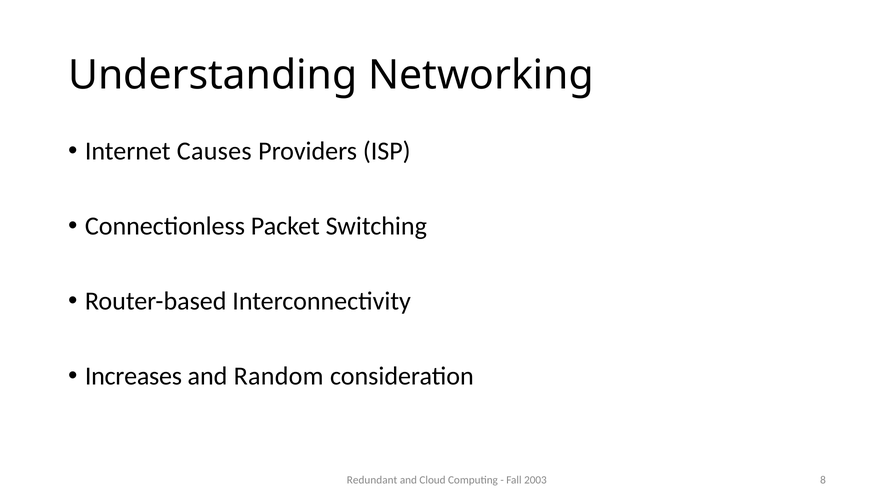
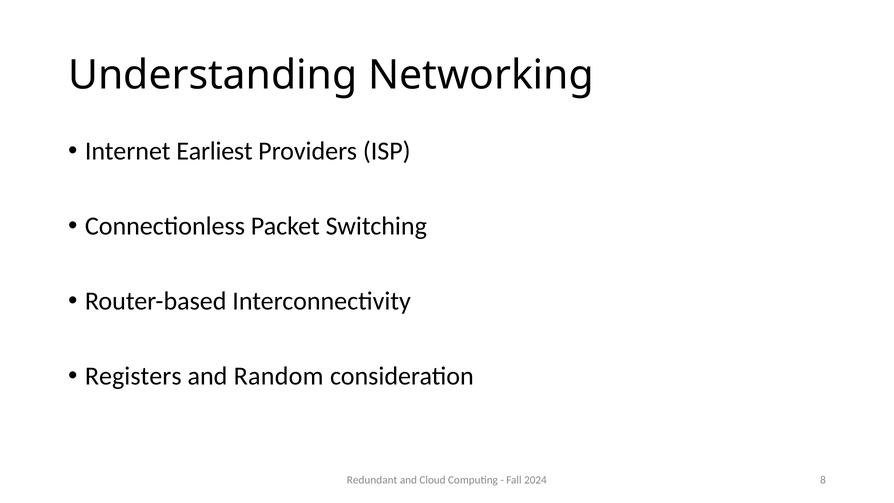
Causes: Causes -> Earliest (214, 151)
Increases: Increases -> Registers (133, 376)
2003: 2003 -> 2024 (535, 480)
